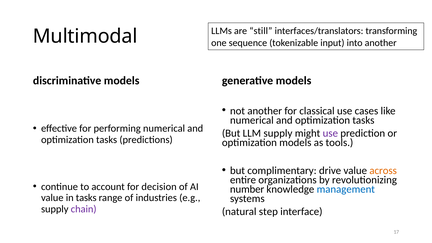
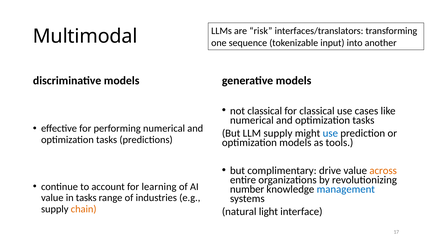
still: still -> risk (261, 31)
not another: another -> classical (265, 111)
use colour: purple -> blue (330, 133)
decision: decision -> learning (159, 187)
chain colour: purple -> orange (84, 209)
step: step -> light (268, 212)
